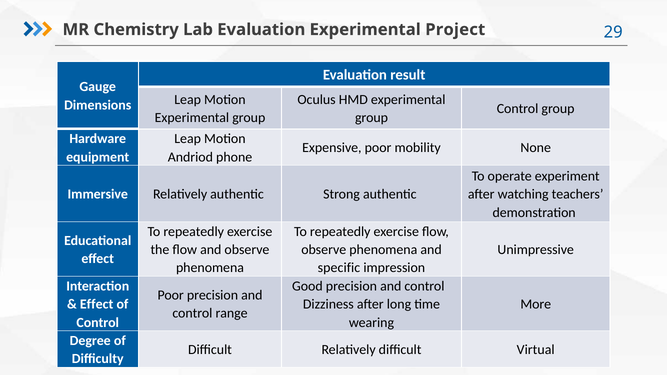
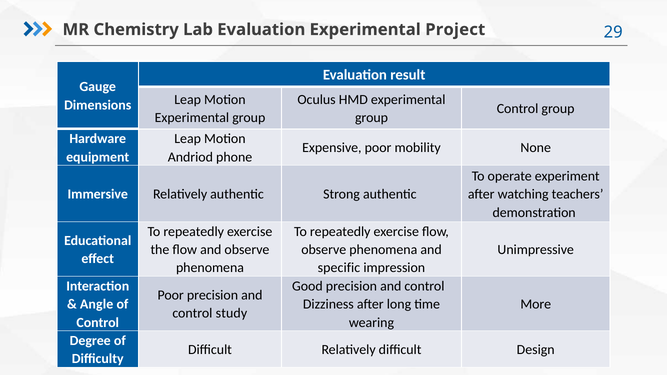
Effect: Effect -> Angle (97, 304)
range: range -> study (231, 314)
Virtual: Virtual -> Design (536, 350)
